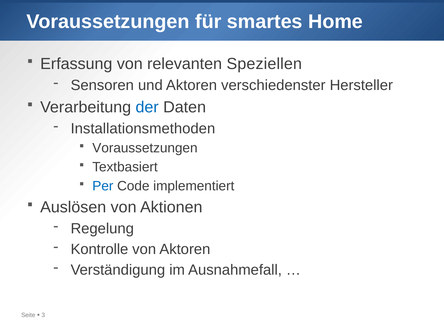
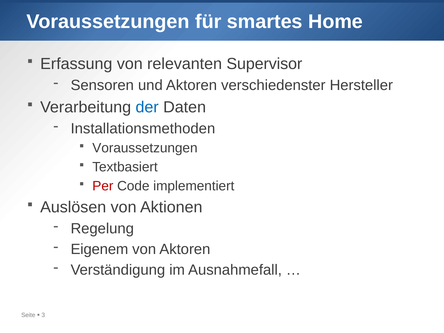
Speziellen: Speziellen -> Supervisor (264, 64)
Per colour: blue -> red (103, 186)
Kontrolle: Kontrolle -> Eigenem (99, 249)
